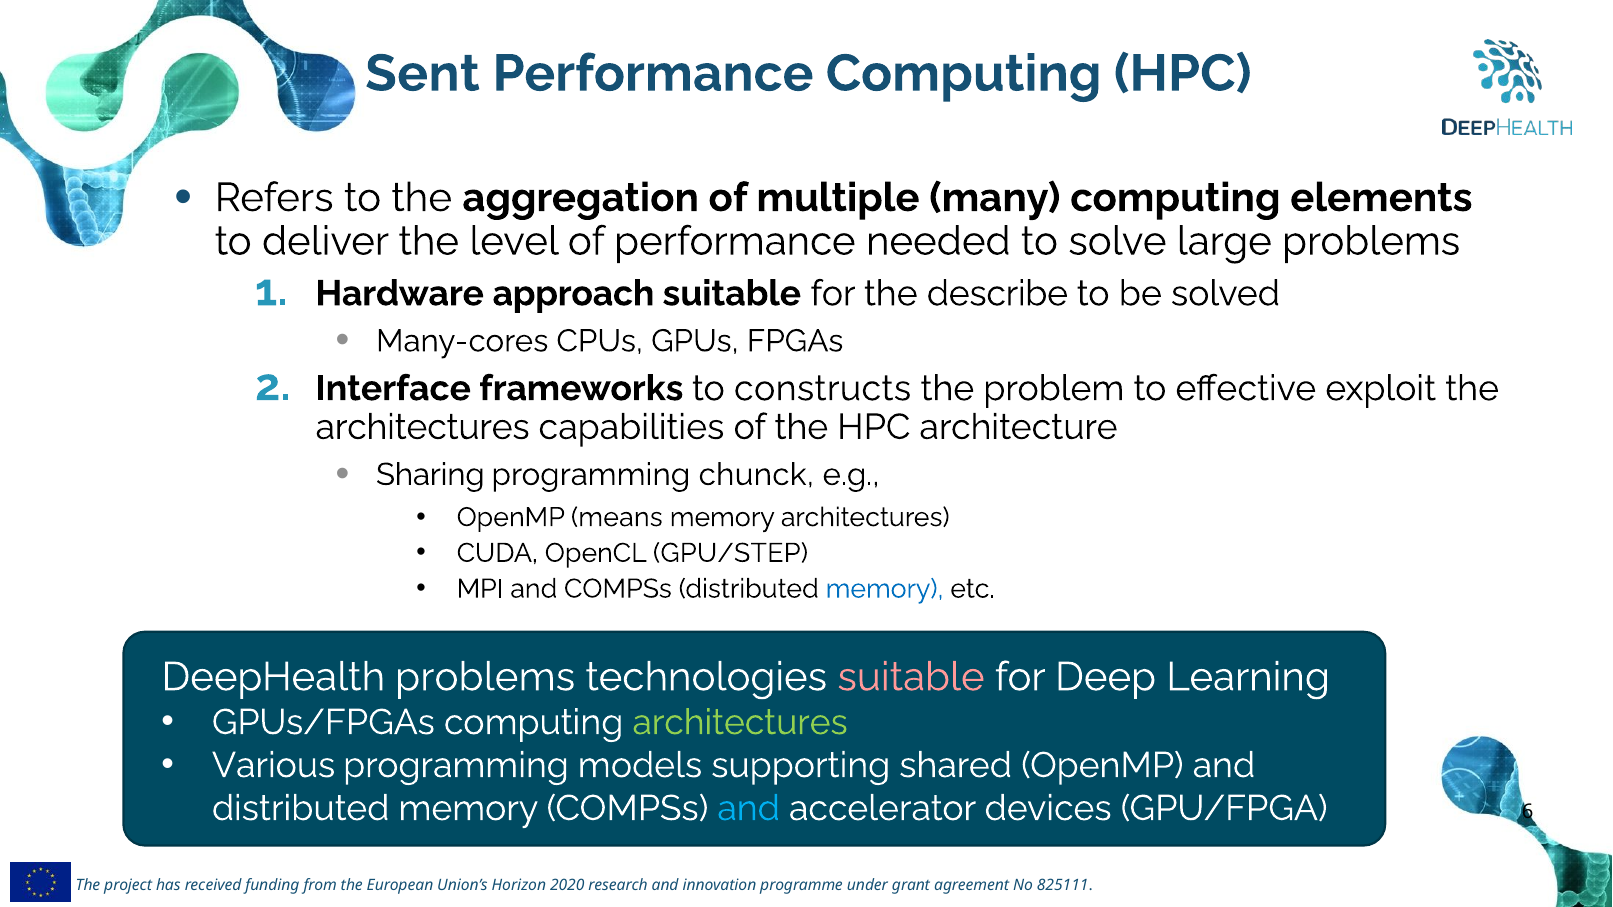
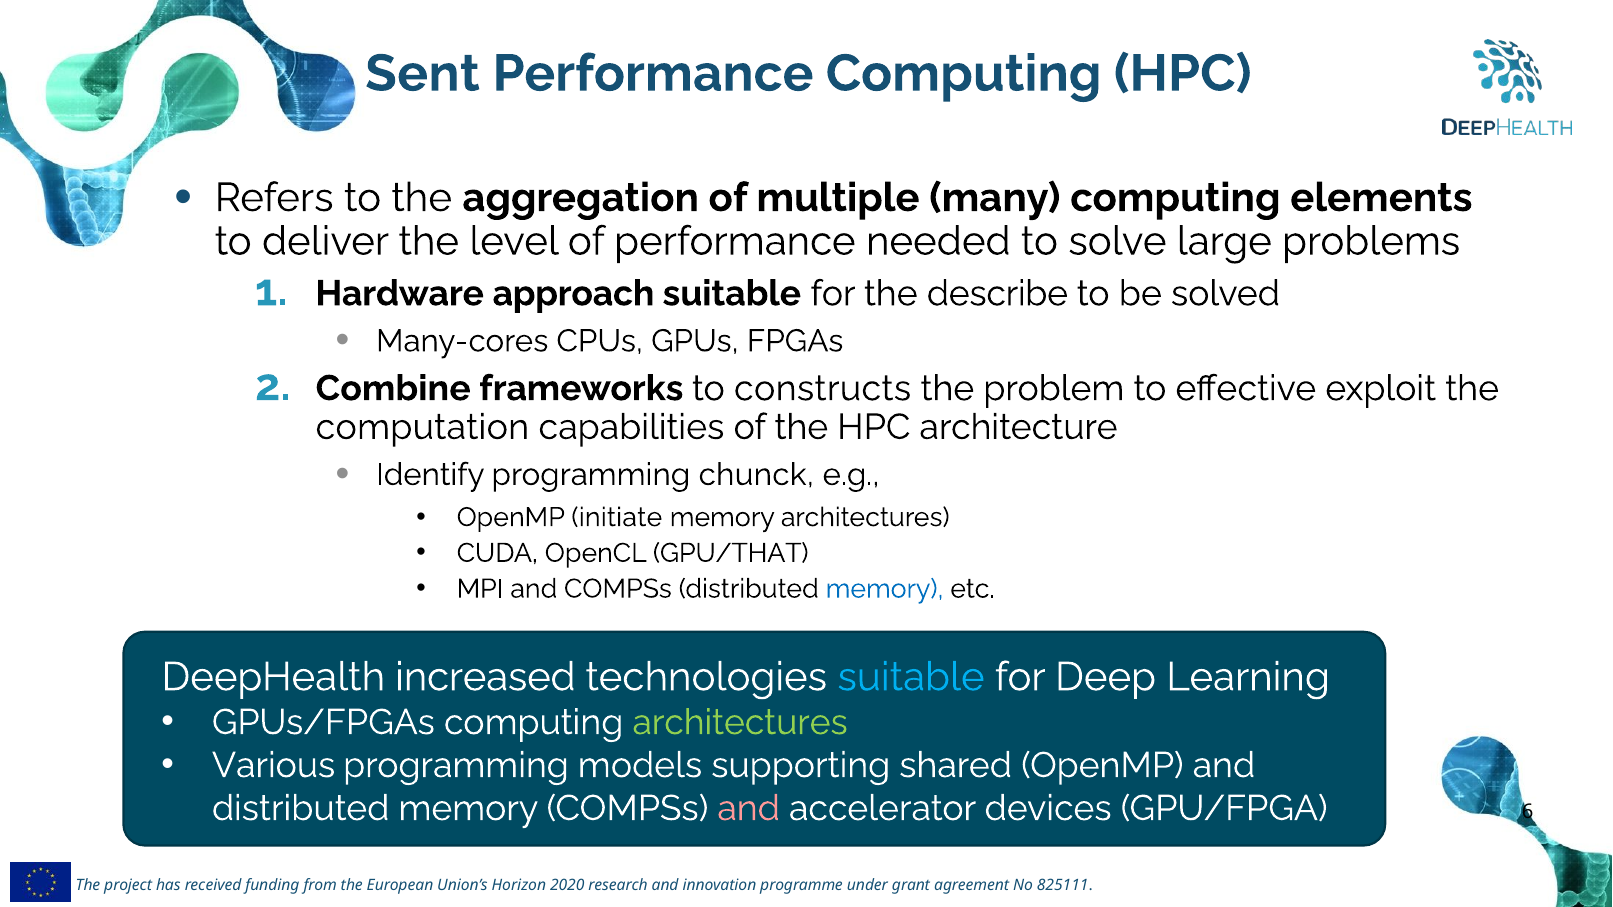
Interface: Interface -> Combine (393, 389)
architectures: architectures -> computation (422, 427)
Sharing: Sharing -> Identify (430, 475)
means: means -> initiate (617, 517)
GPU/STEP: GPU/STEP -> GPU/THAT (731, 553)
DeepHealth problems: problems -> increased (485, 677)
suitable colour: pink -> light blue (911, 677)
and colour: light blue -> pink (749, 809)
